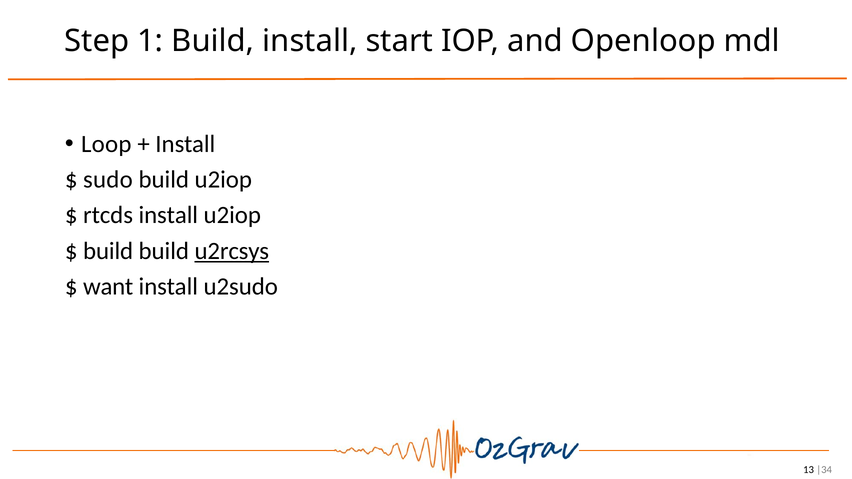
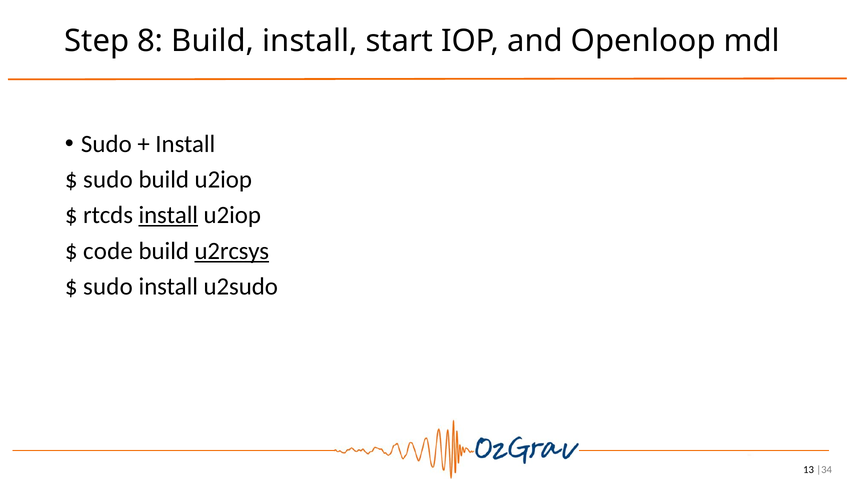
1: 1 -> 8 (150, 41)
Loop: Loop -> Sudo (106, 144)
install underline: none -> present (168, 215)
build: build -> code (108, 251)
want: want -> sudo (108, 287)
